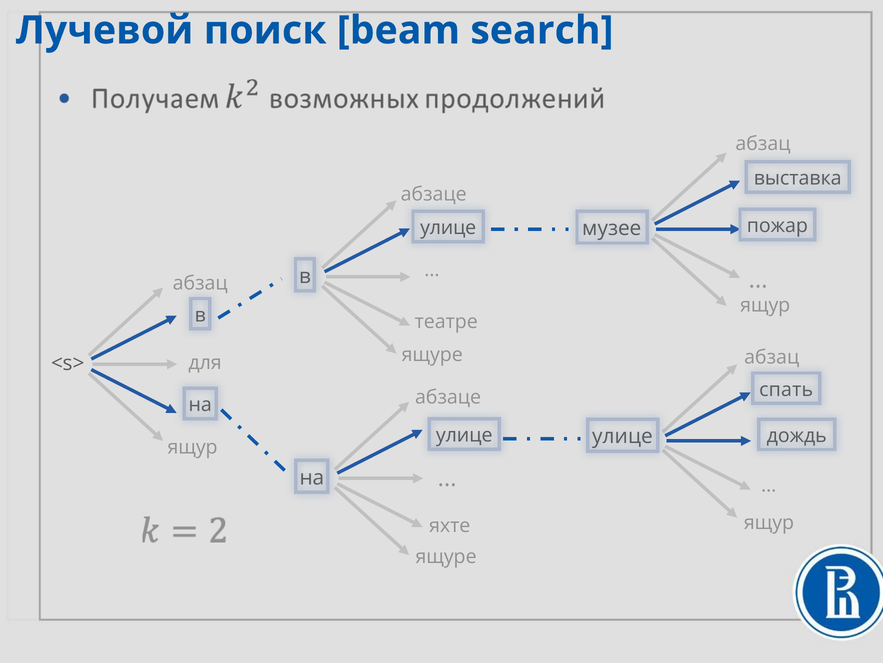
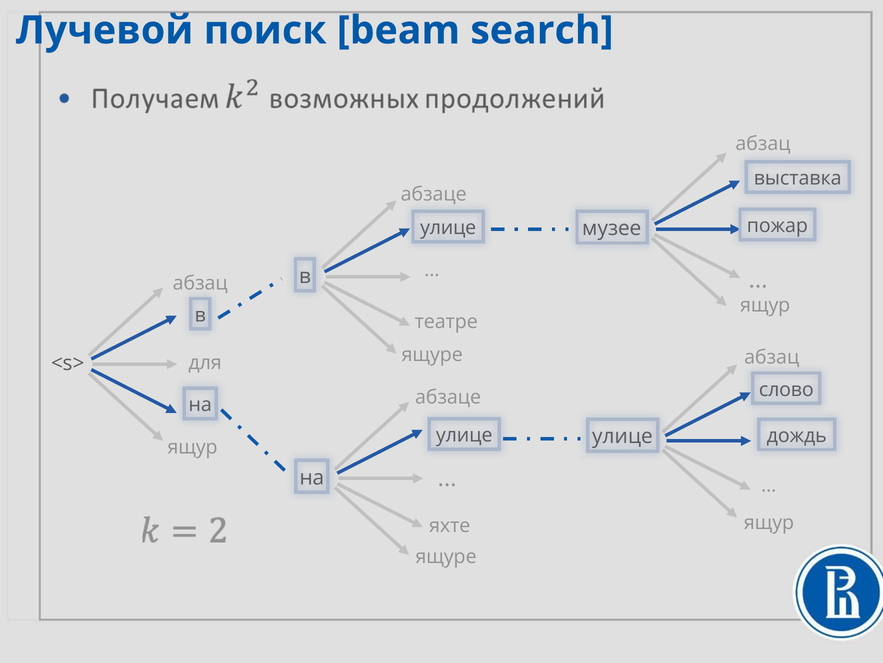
спать: спать -> слово (786, 389)
